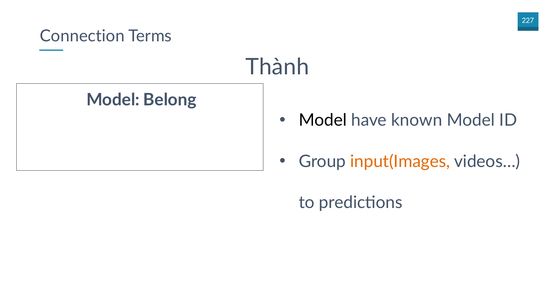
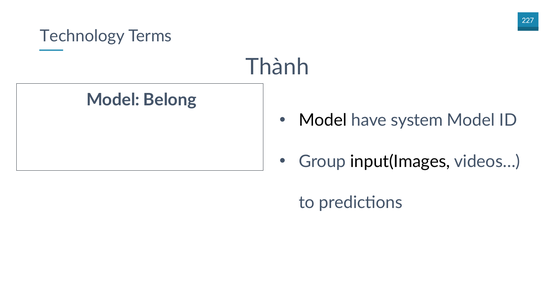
Connection: Connection -> Technology (82, 36)
known: known -> system (417, 120)
input(Images colour: orange -> black (400, 162)
